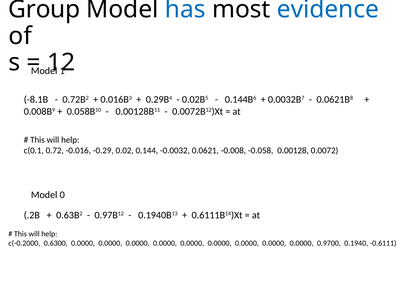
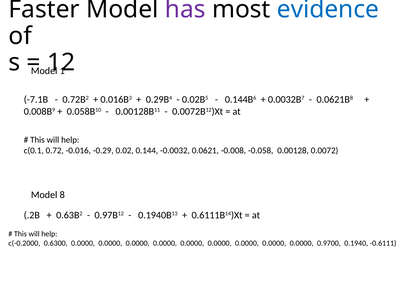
Group: Group -> Faster (44, 10)
has colour: blue -> purple (185, 10)
-8.1B: -8.1B -> -7.1B (36, 100)
0: 0 -> 8 (62, 195)
